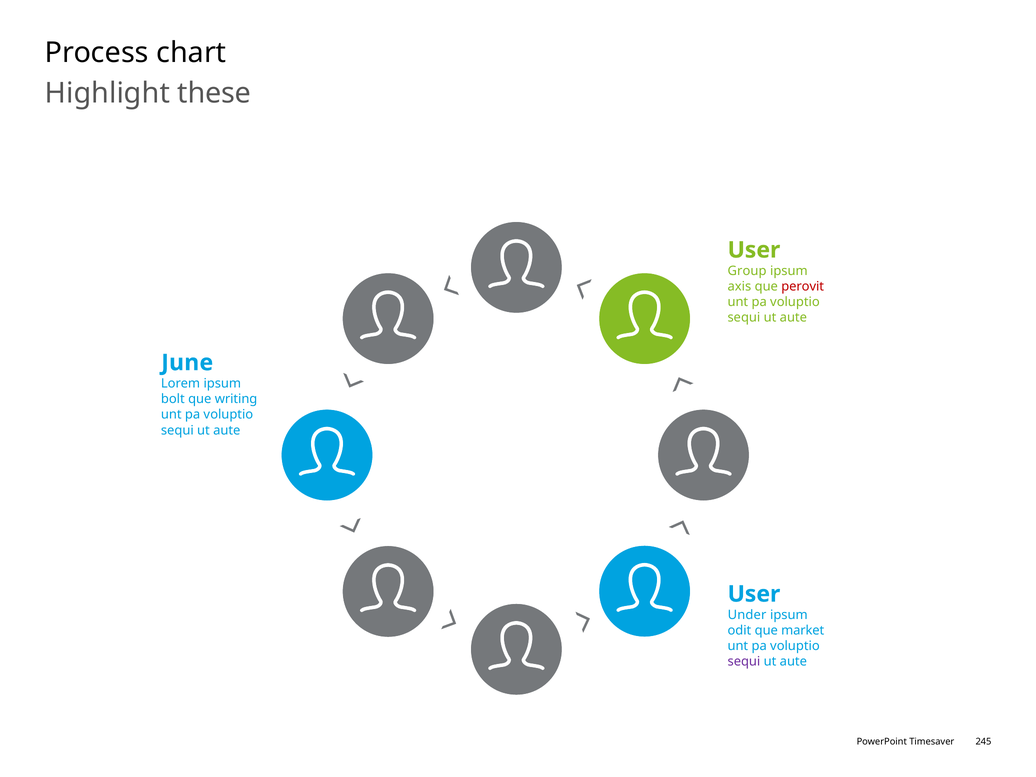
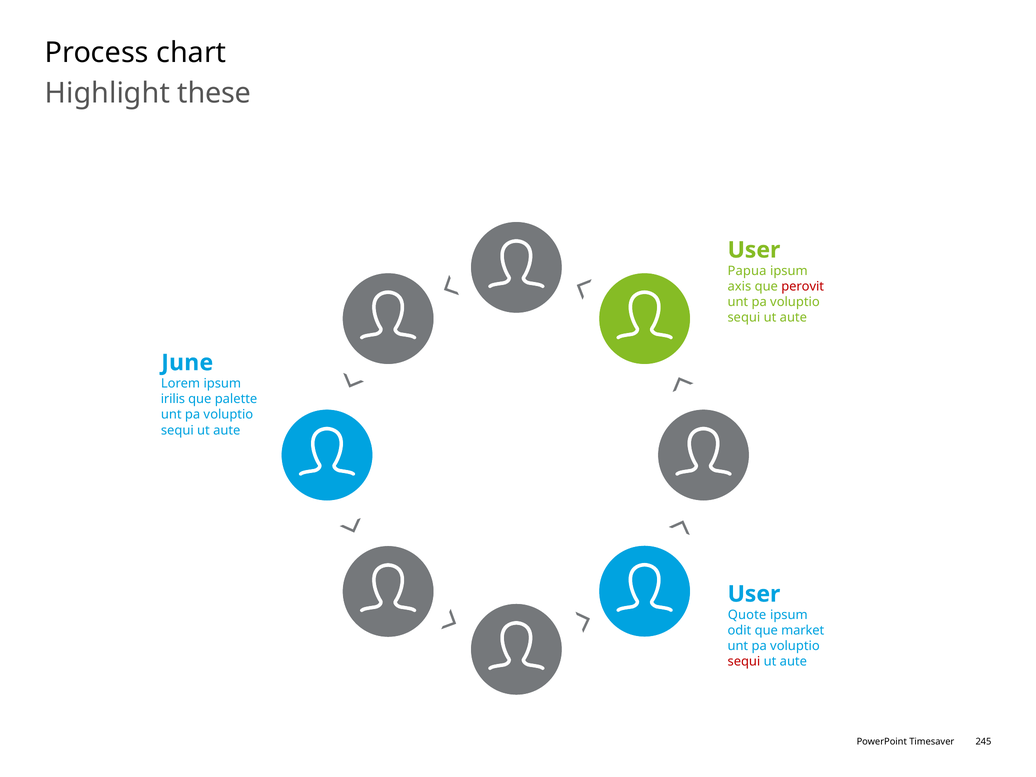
Group: Group -> Papua (747, 271)
bolt: bolt -> irilis (173, 399)
writing: writing -> palette (236, 399)
Under: Under -> Quote (747, 615)
sequi colour: purple -> red (744, 662)
